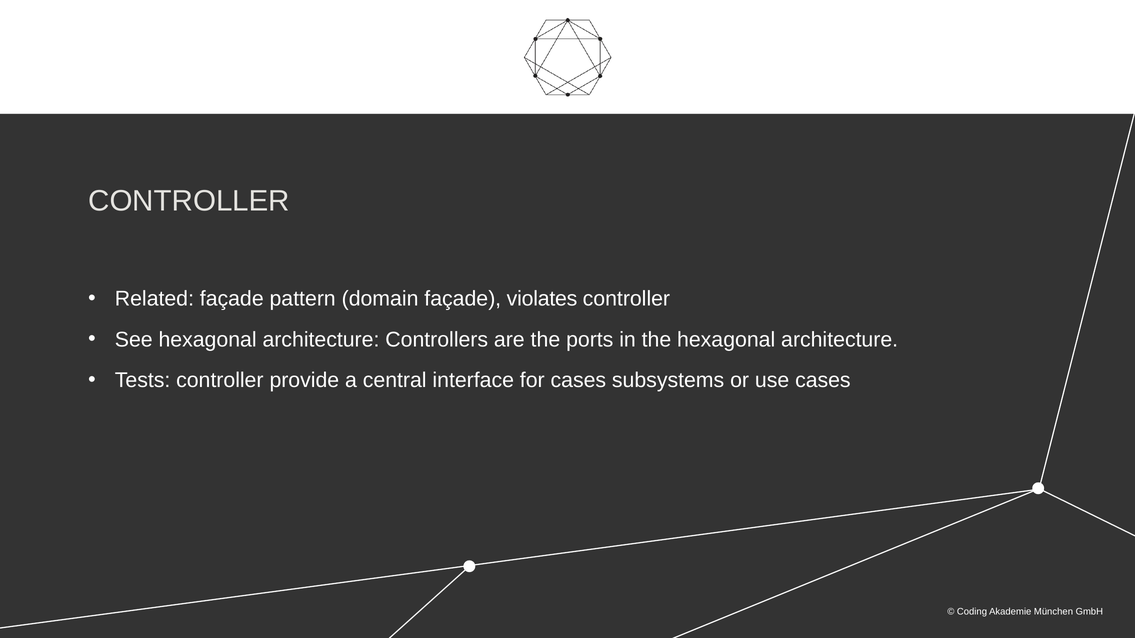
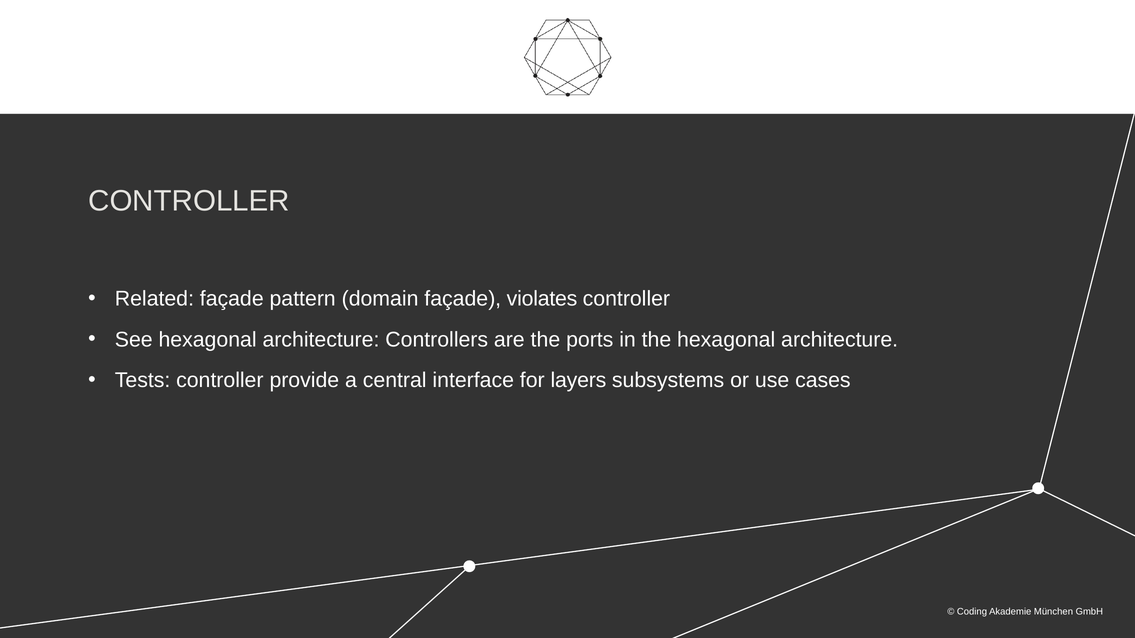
for cases: cases -> layers (578, 381)
